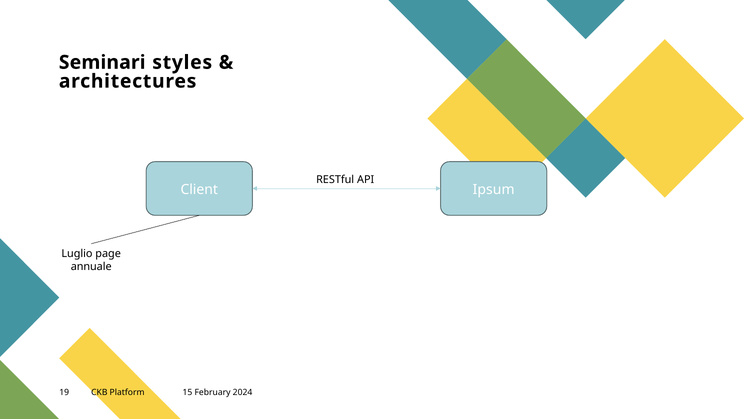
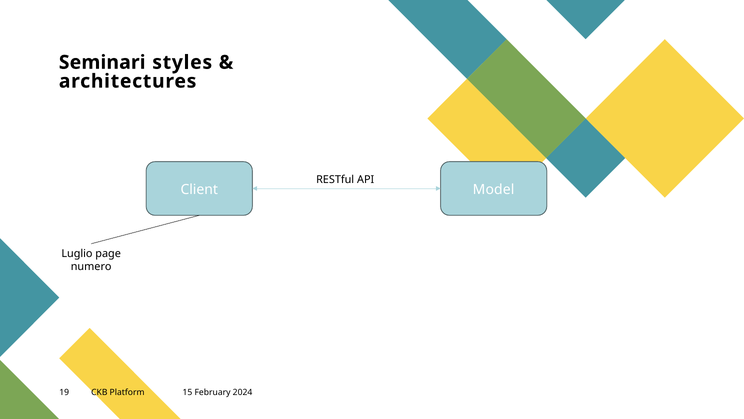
Ipsum: Ipsum -> Model (494, 189)
annuale: annuale -> numero (91, 266)
